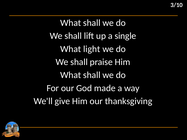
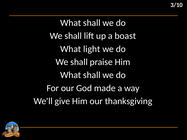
single: single -> boast (125, 36)
